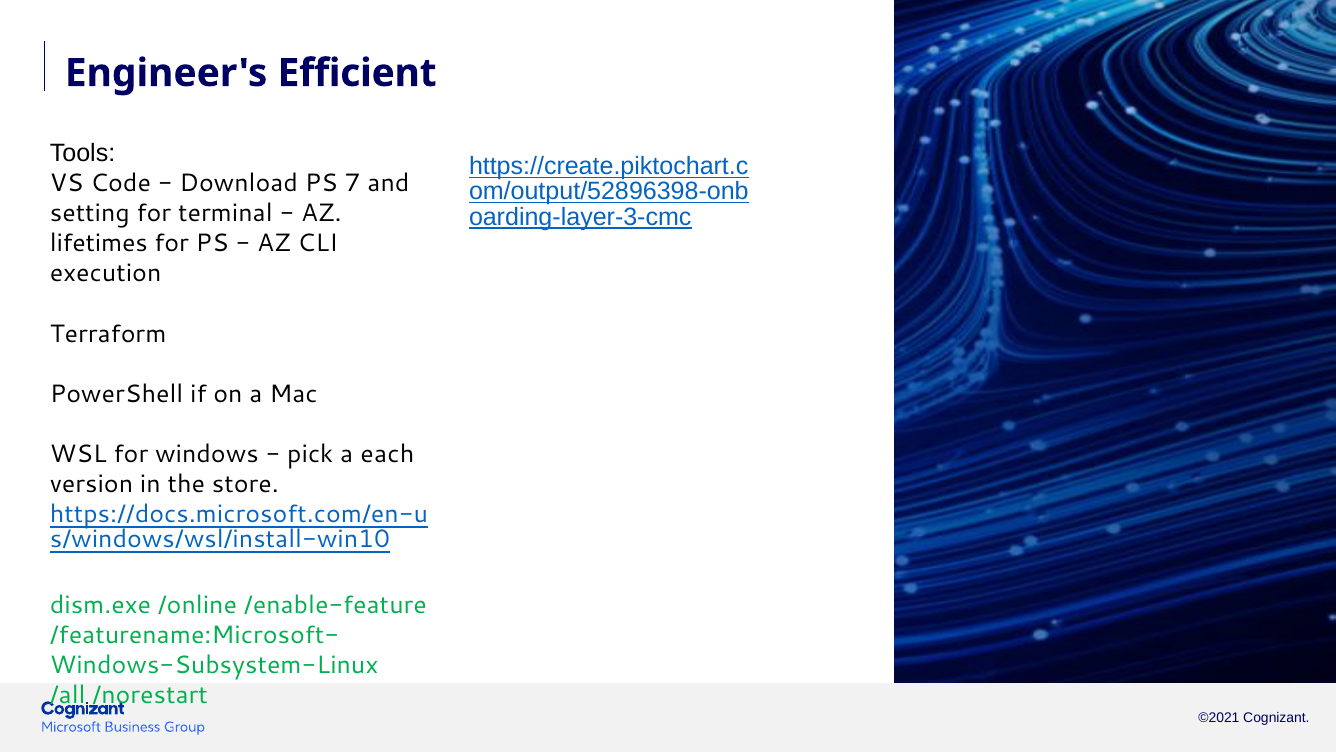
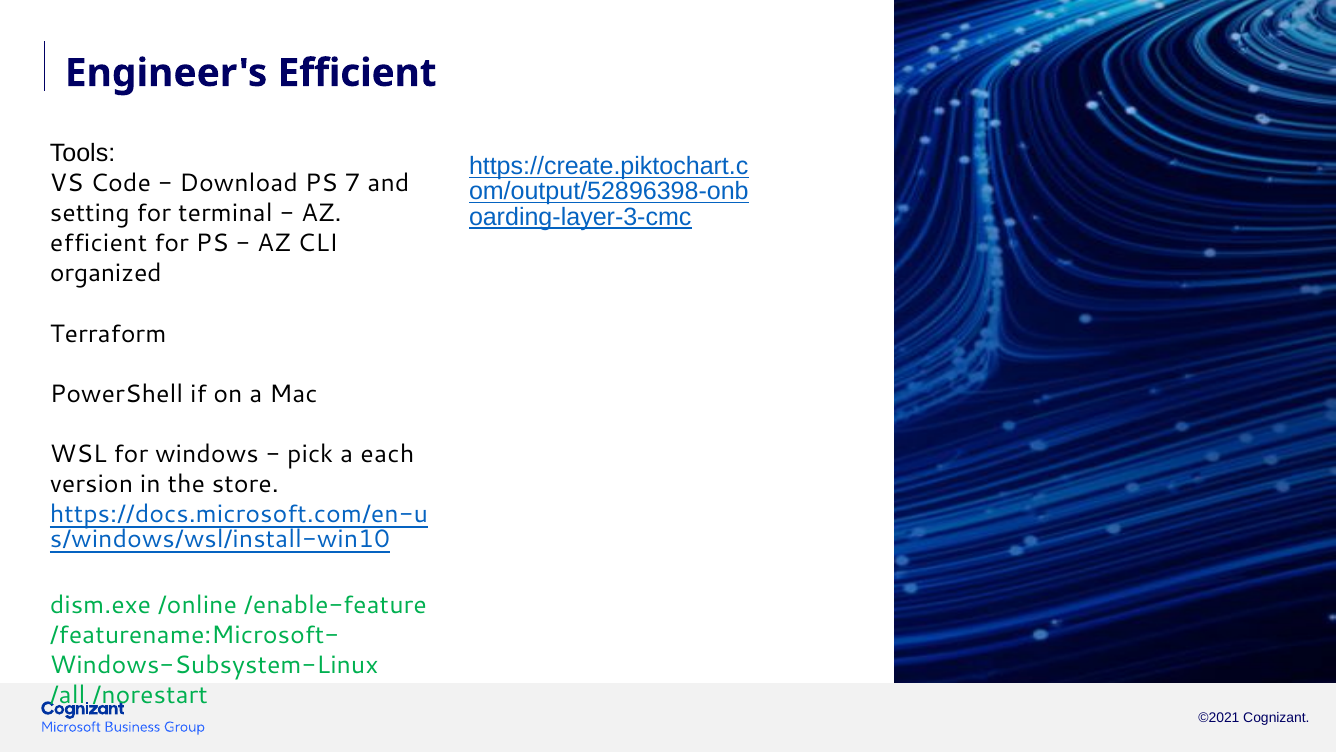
lifetimes: lifetimes -> efficient (99, 243)
execution: execution -> organized (106, 274)
